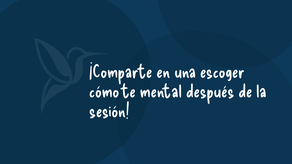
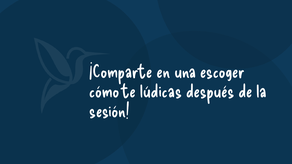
mental: mental -> lúdicas (161, 92)
